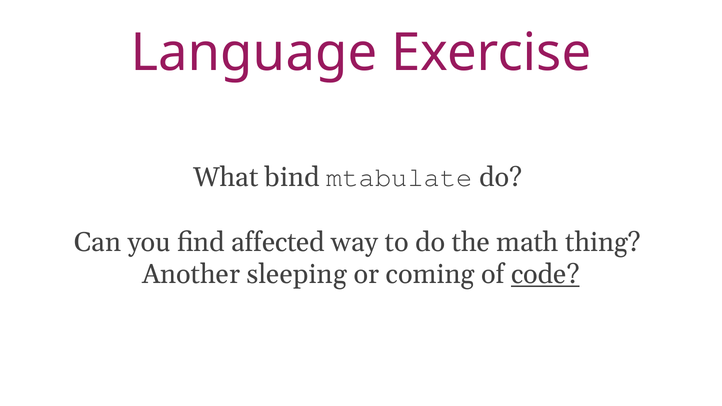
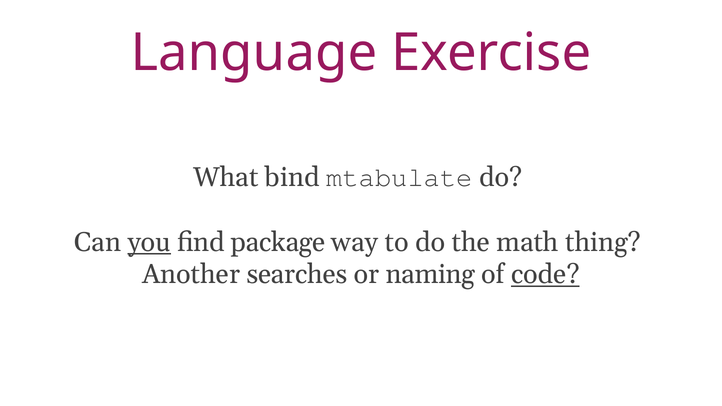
you underline: none -> present (149, 242)
affected: affected -> package (278, 242)
sleeping: sleeping -> searches (297, 275)
coming: coming -> naming (430, 275)
